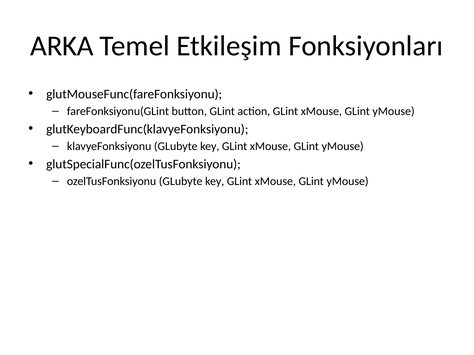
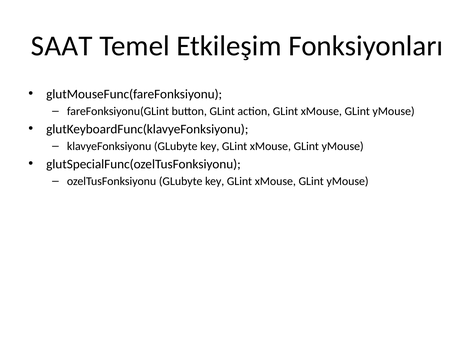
ARKA: ARKA -> SAAT (62, 46)
